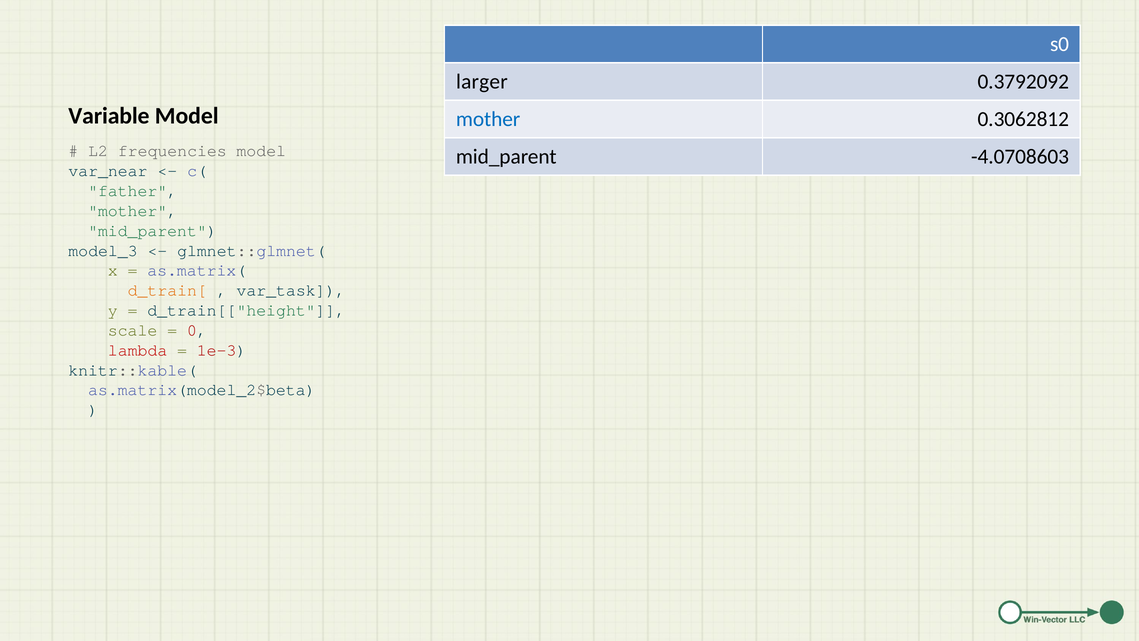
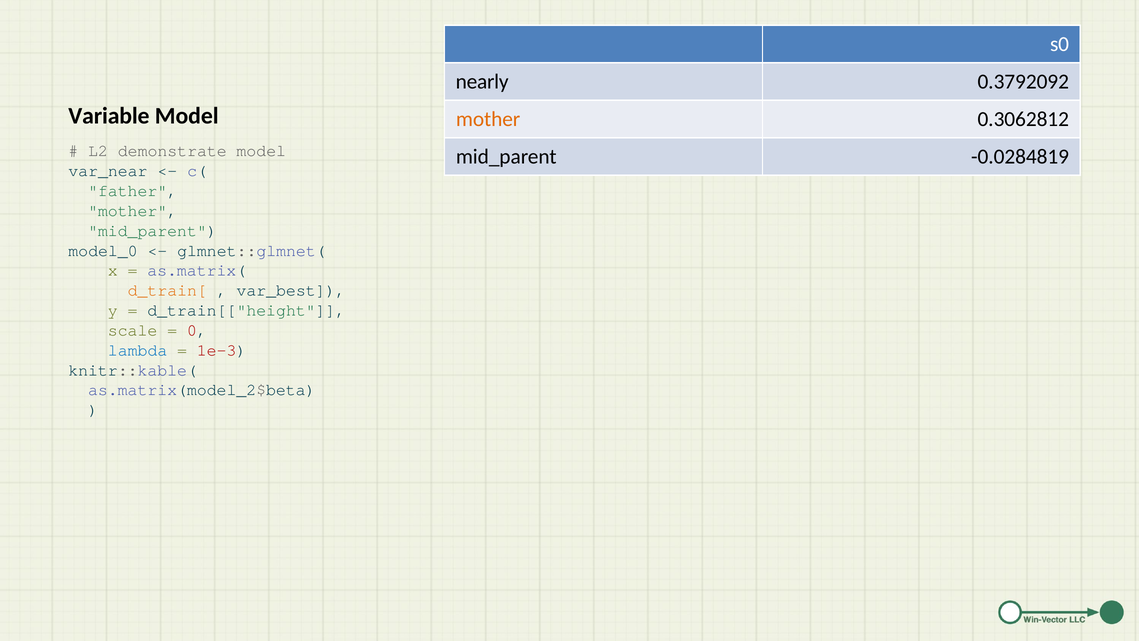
larger: larger -> nearly (482, 82)
mother colour: blue -> orange (488, 119)
frequencies: frequencies -> demonstrate (172, 151)
-4.0708603: -4.0708603 -> -0.0284819 (1020, 157)
model_3: model_3 -> model_0 (103, 250)
var_task: var_task -> var_best (291, 290)
lambda colour: red -> blue (138, 350)
